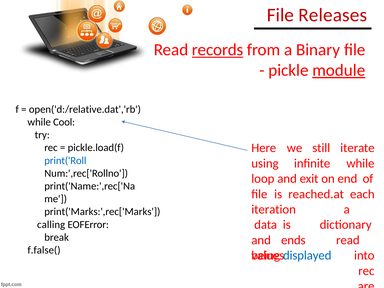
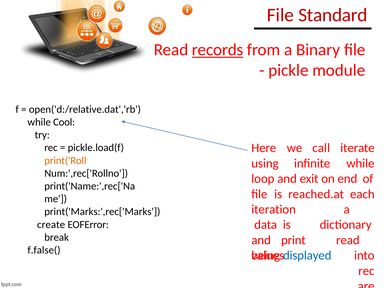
Releases: Releases -> Standard (333, 15)
module underline: present -> none (339, 70)
still: still -> call (321, 148)
print('Roll colour: blue -> orange (65, 160)
calling: calling -> create (51, 225)
ends: ends -> print (293, 240)
